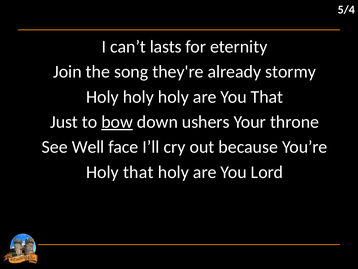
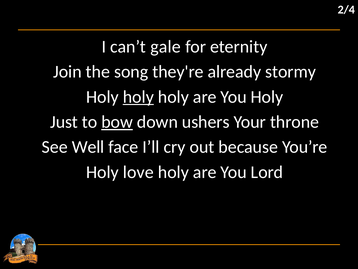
5/4: 5/4 -> 2/4 (346, 10)
lasts: lasts -> gale (166, 47)
holy underline: none -> present (138, 97)
You That: That -> Holy (267, 97)
Holy that: that -> love (138, 172)
